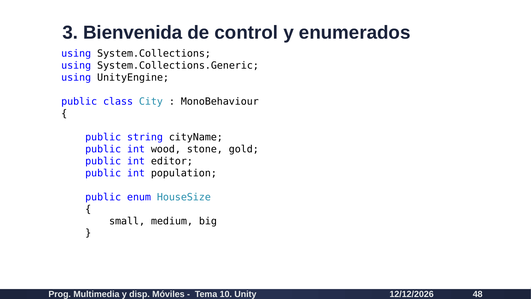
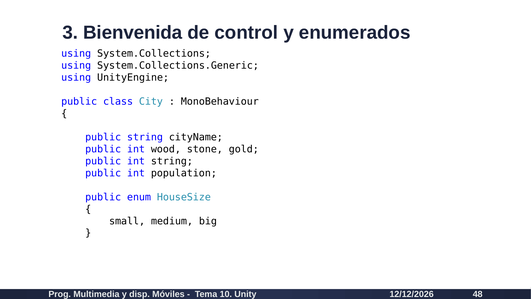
int editor: editor -> string (172, 161)
